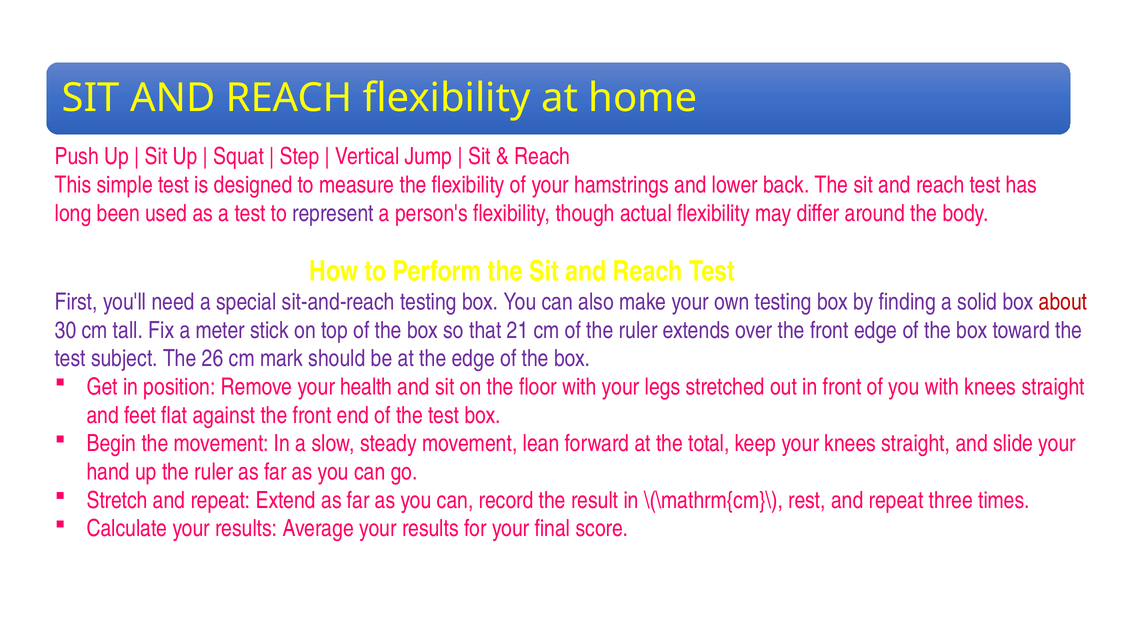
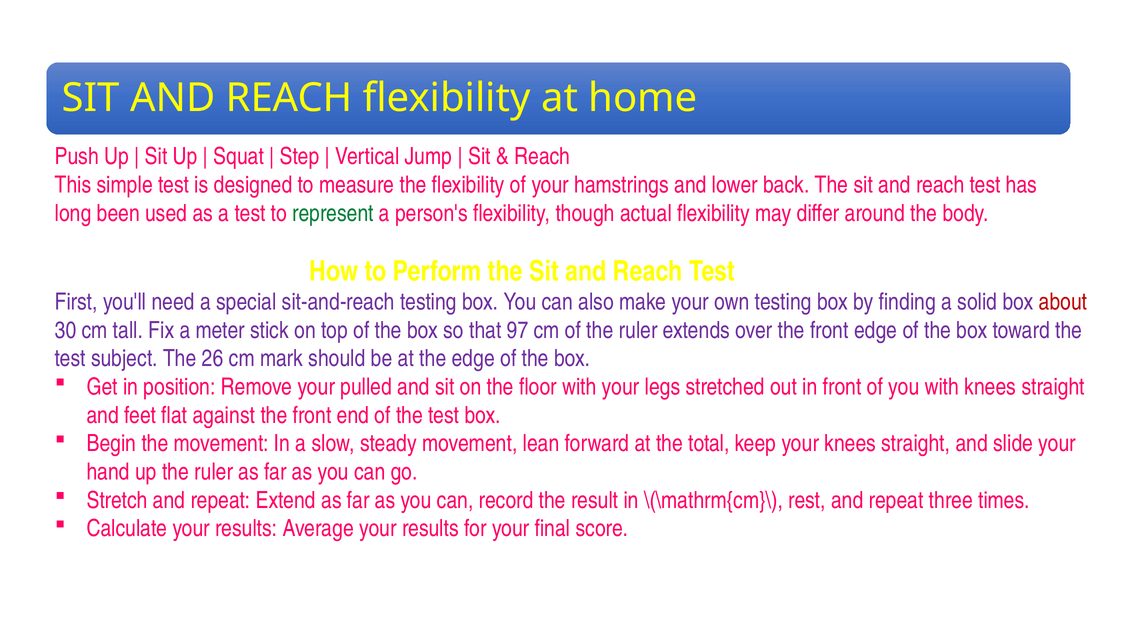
represent colour: purple -> green (333, 213)
21: 21 -> 97 (518, 330)
health: health -> pulled (366, 387)
